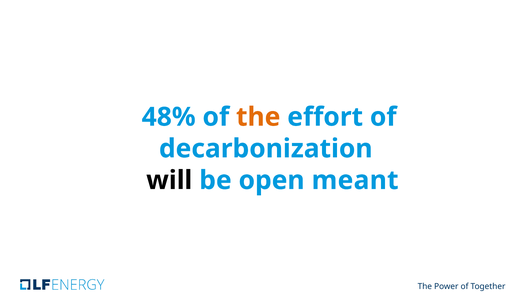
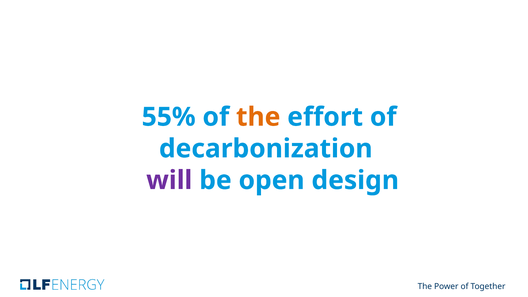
48%: 48% -> 55% (169, 117)
will colour: black -> purple (169, 180)
meant: meant -> design (355, 180)
